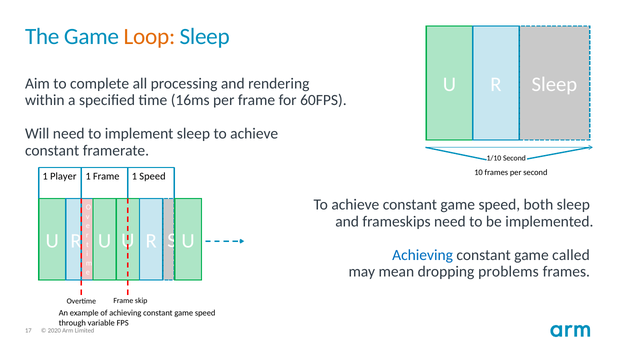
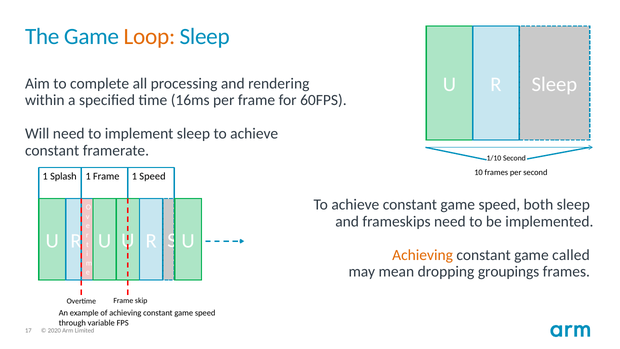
Player: Player -> Splash (63, 176)
Achieving colour: blue -> orange (423, 255)
problems: problems -> groupings (509, 272)
